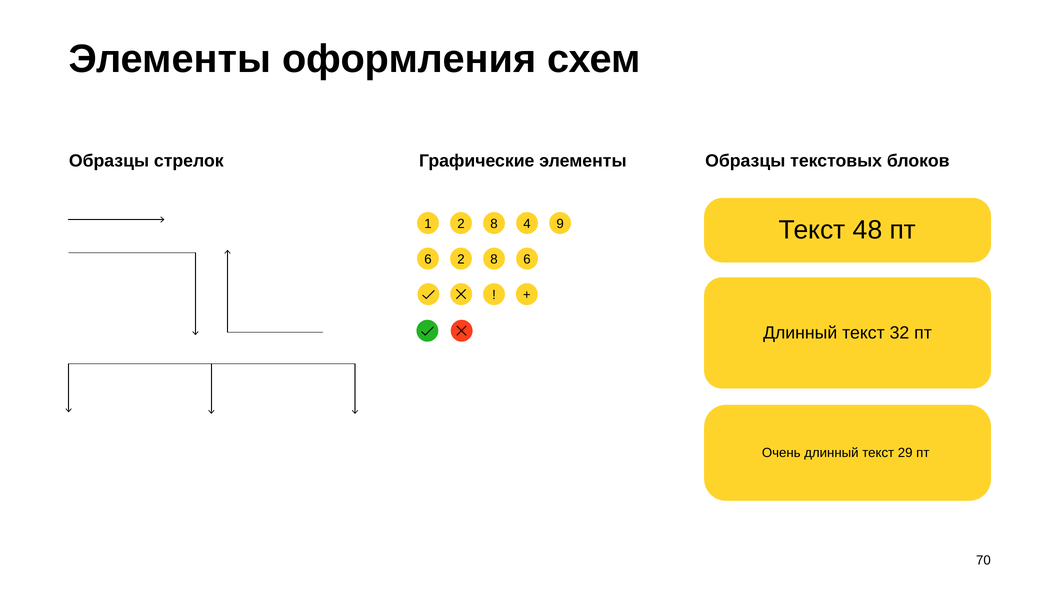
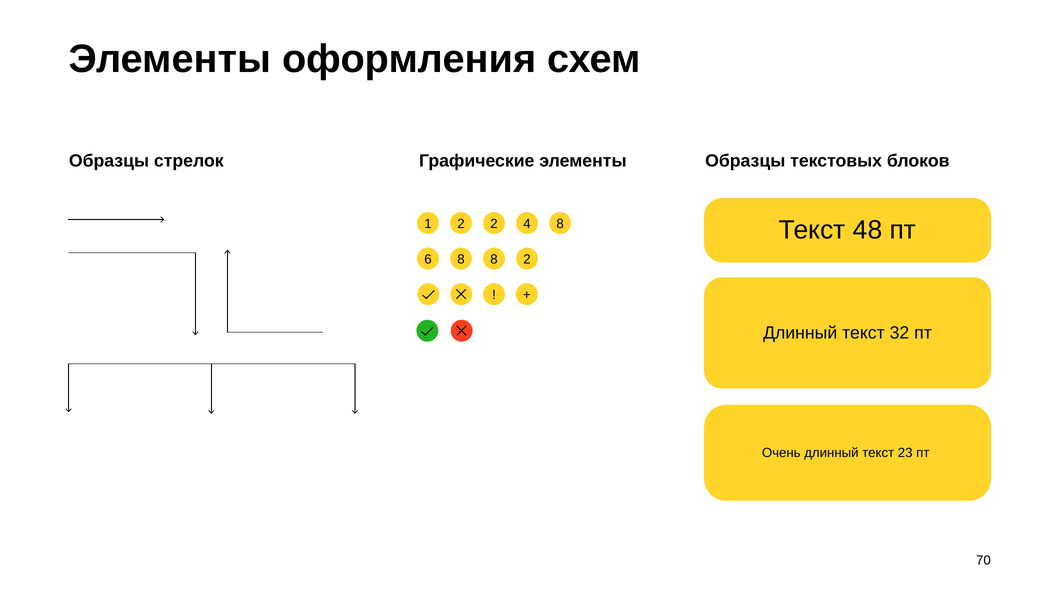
1 2 8: 8 -> 2 (494, 224)
4 9: 9 -> 8 (560, 224)
6 2: 2 -> 8 (461, 259)
8 6: 6 -> 2 (527, 259)
29: 29 -> 23 (905, 453)
